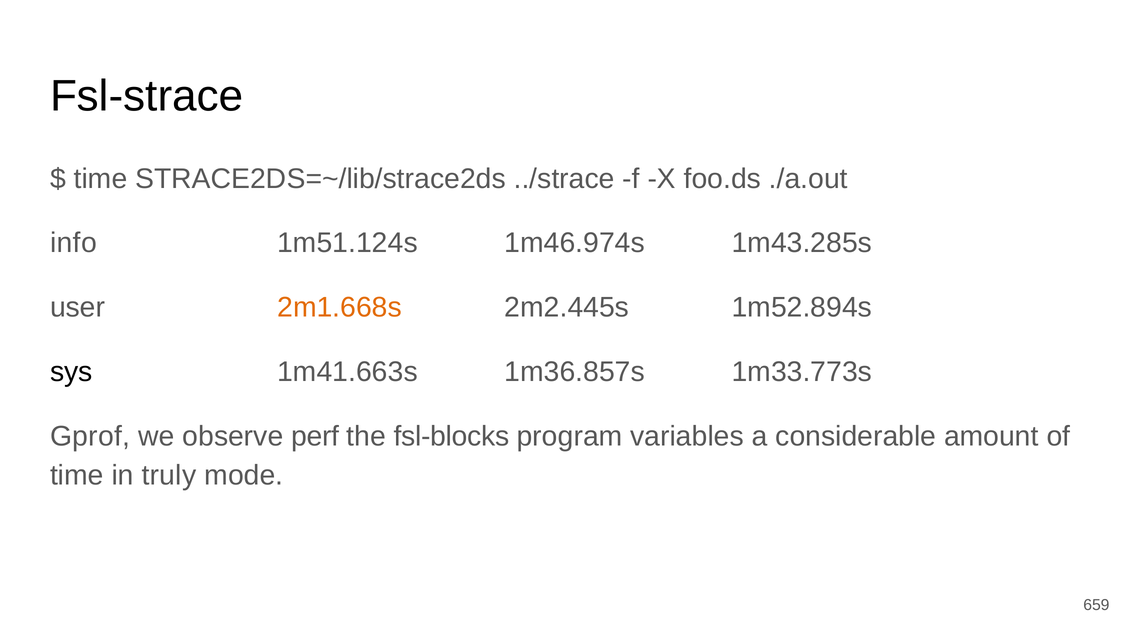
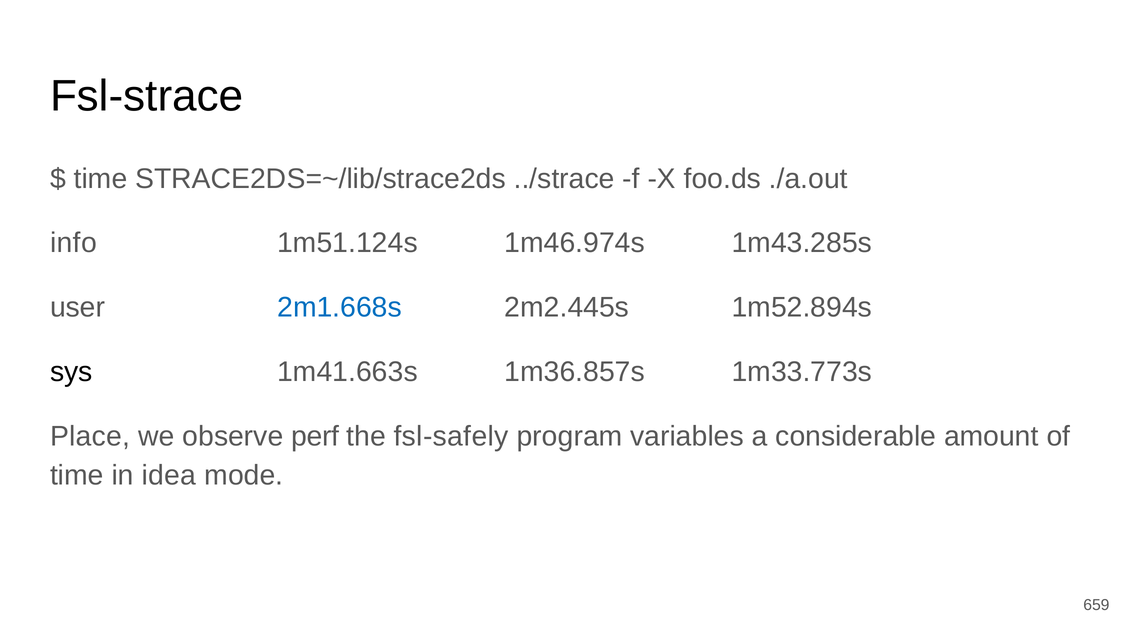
2m1.668s colour: orange -> blue (340, 307)
Gprof: Gprof -> Place (90, 436)
fsl-blocks: fsl-blocks -> fsl-safely (451, 436)
truly: truly -> idea (169, 475)
